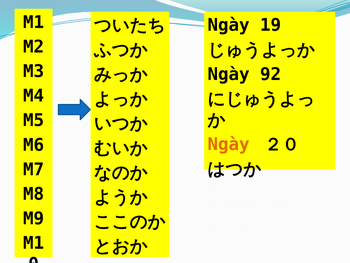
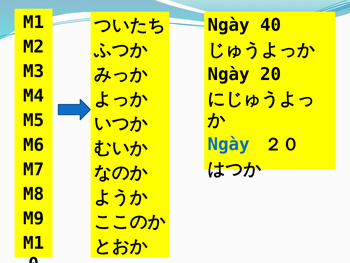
19: 19 -> 40 (271, 25)
92: 92 -> 20 (271, 74)
Ngày colour: orange -> blue (229, 144)
